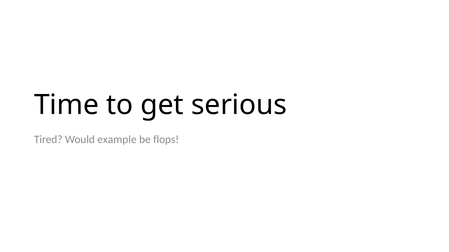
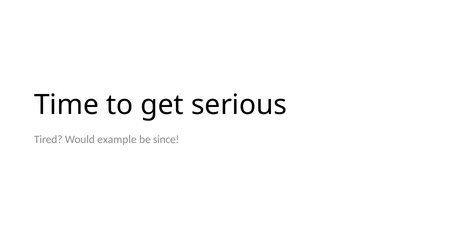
flops: flops -> since (166, 140)
